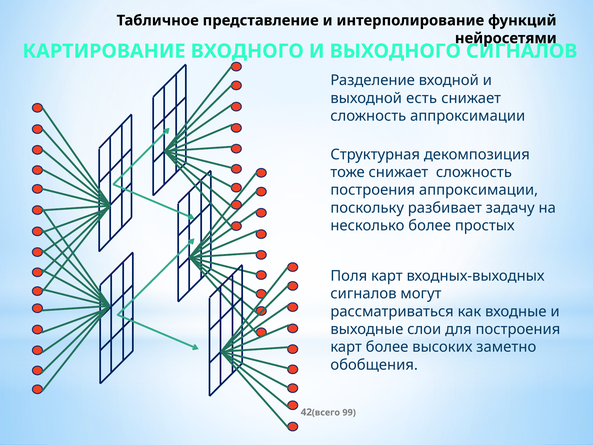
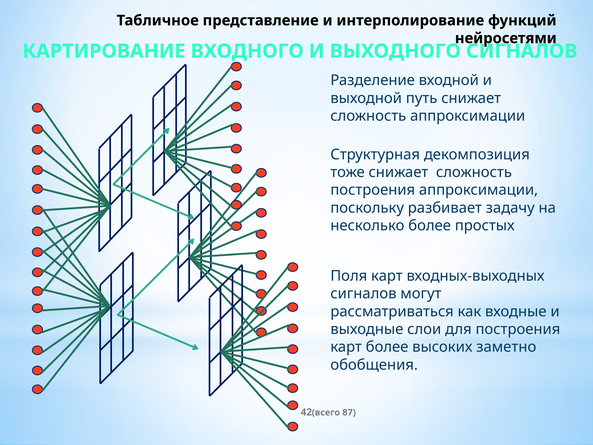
есть: есть -> путь (422, 98)
99: 99 -> 87 (349, 412)
